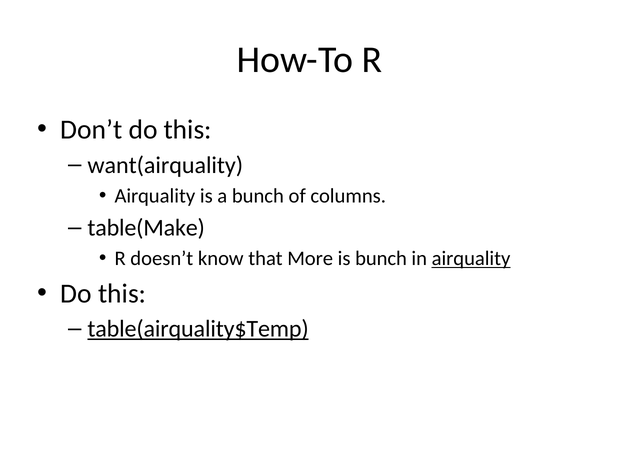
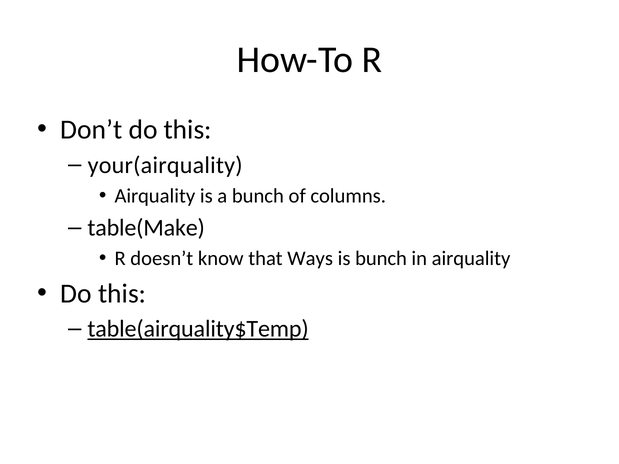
want(airquality: want(airquality -> your(airquality (165, 165)
More: More -> Ways (310, 259)
airquality underline: present -> none (471, 259)
